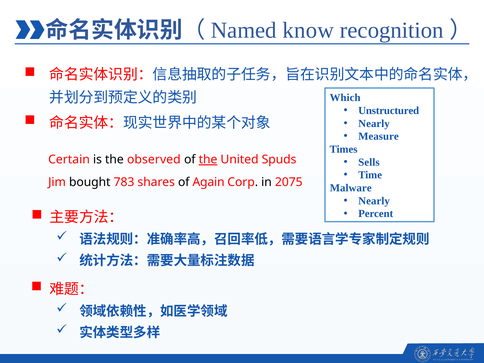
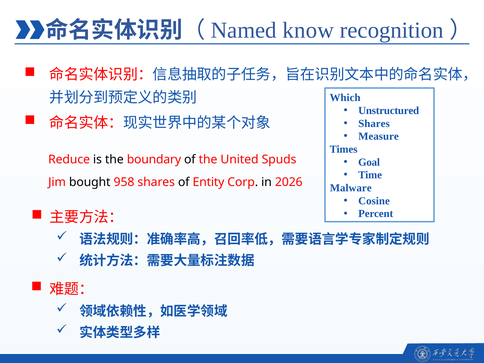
Nearly: Nearly -> Shares (374, 123)
Certain: Certain -> Reduce (69, 160)
observed: observed -> boundary (154, 160)
the underline: present -> none (208, 160)
Sells: Sells -> Goal (369, 162)
783: 783 -> 958 (124, 182)
Again: Again -> Entity (209, 182)
2075: 2075 -> 2026 (289, 182)
Nearly: Nearly -> Cosine (374, 201)
